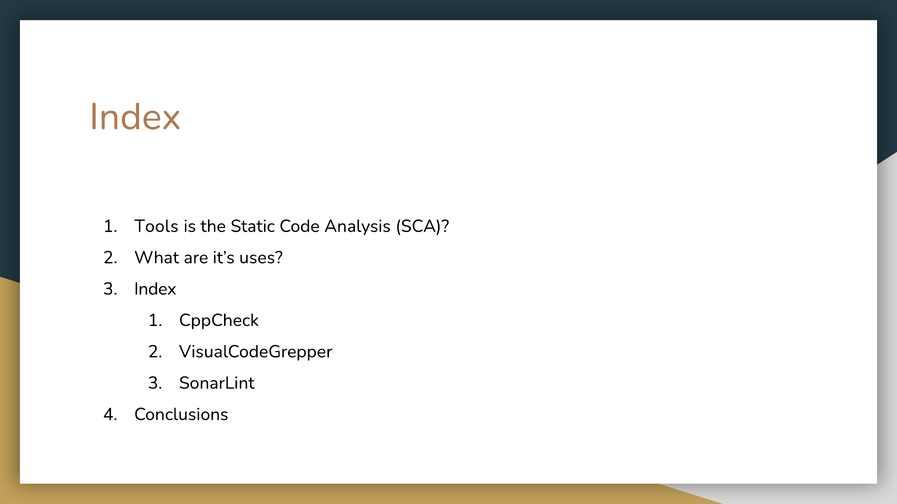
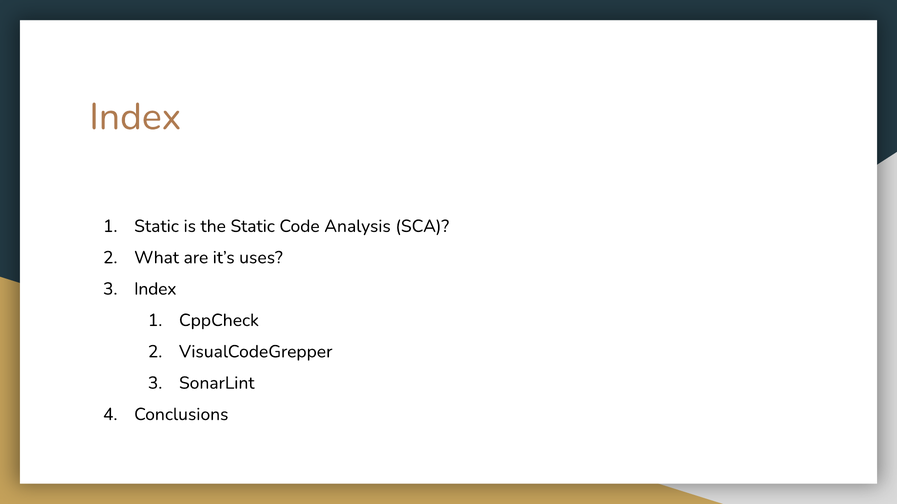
Tools: Tools -> Static (157, 226)
